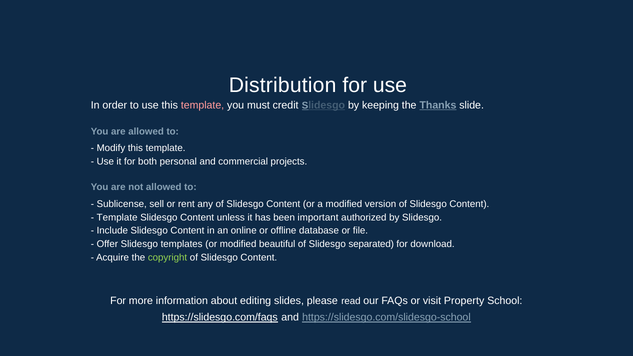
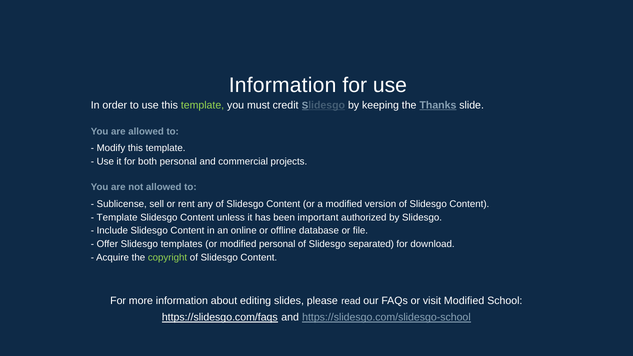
Distribution: Distribution -> Information (283, 85)
template colour: pink -> light green (203, 105)
modified beautiful: beautiful -> personal (277, 244)
visit Property: Property -> Modified (464, 301)
